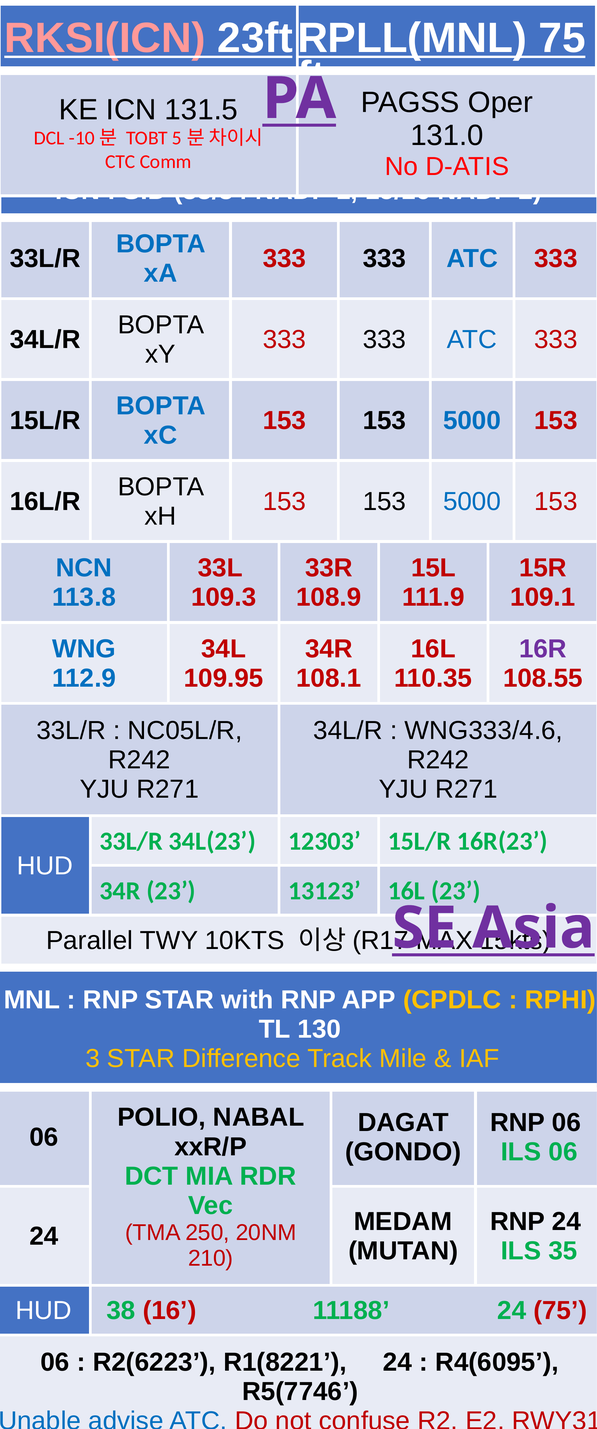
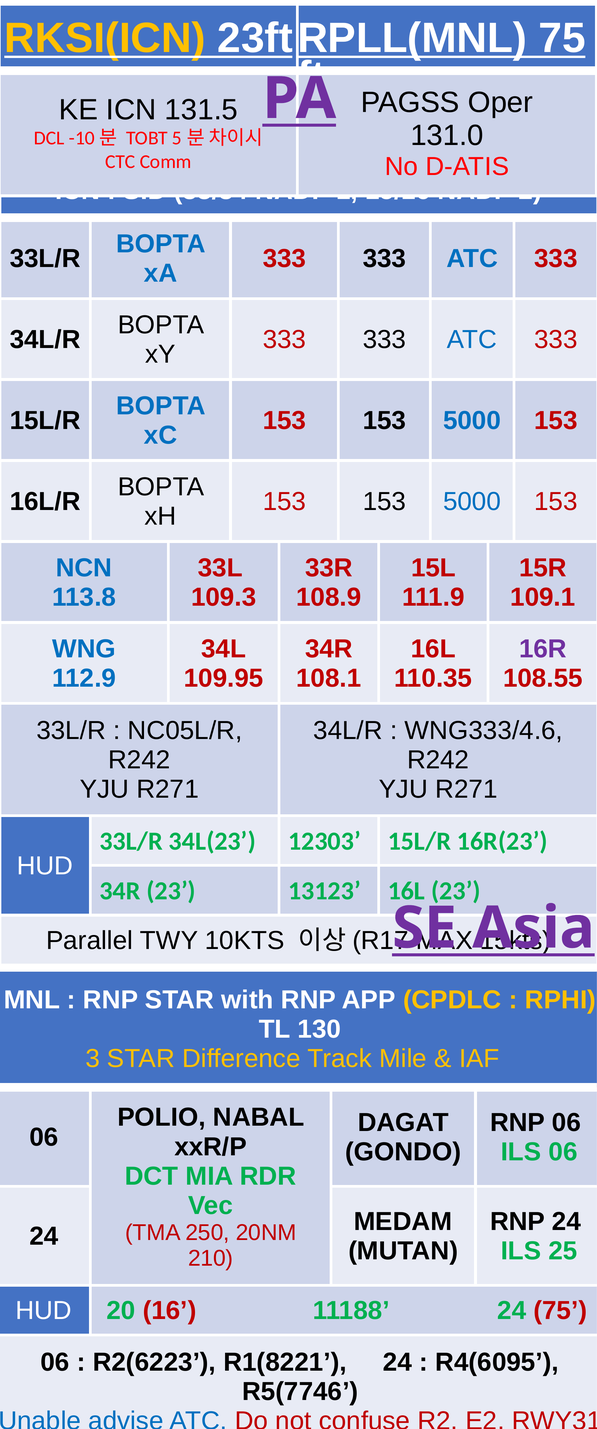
RKSI(ICN colour: pink -> yellow (105, 38)
35: 35 -> 25 (563, 1250)
38: 38 -> 20 (121, 1310)
